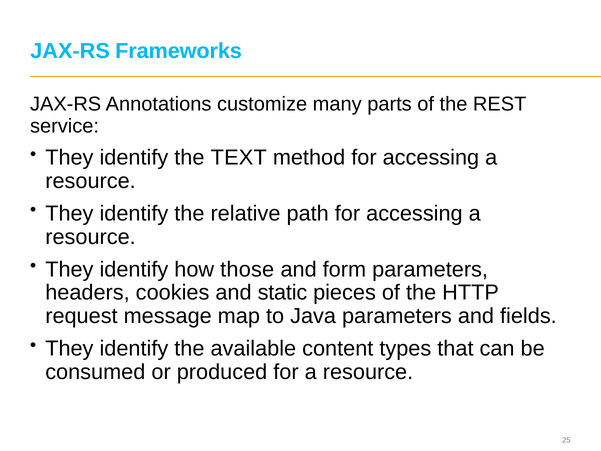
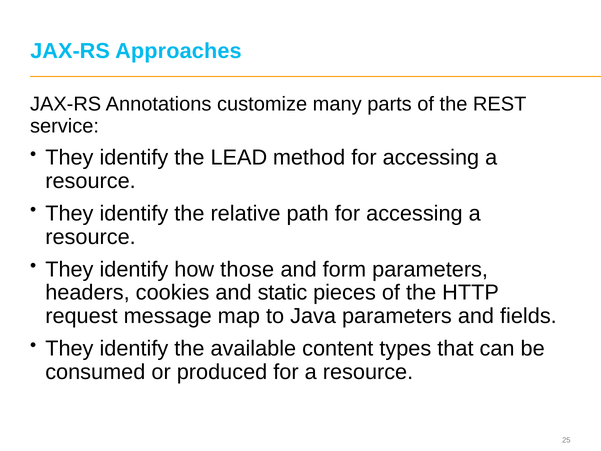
Frameworks: Frameworks -> Approaches (178, 51)
TEXT: TEXT -> LEAD (239, 158)
